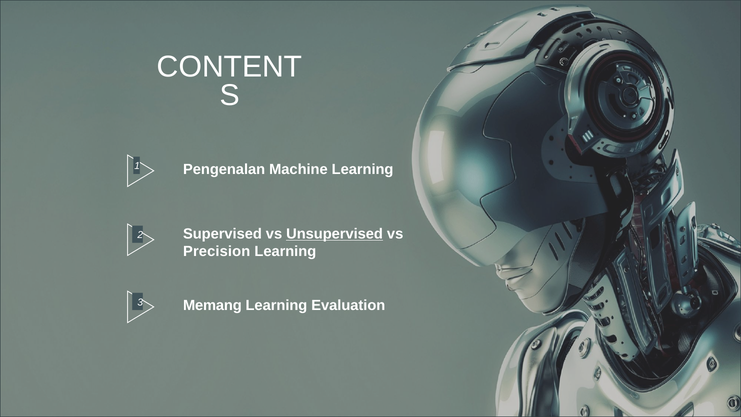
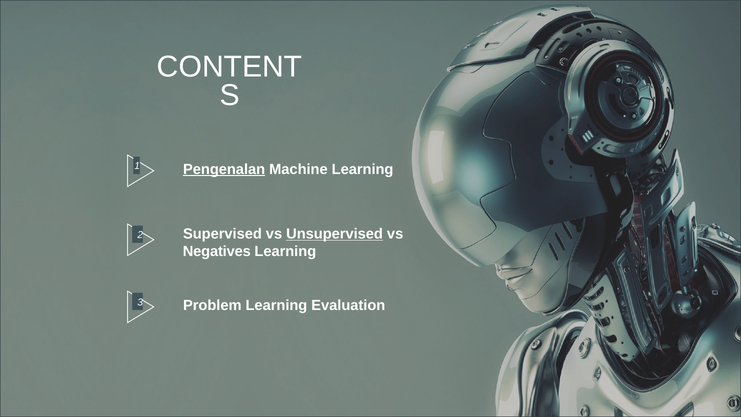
Pengenalan underline: none -> present (224, 169)
Precision: Precision -> Negatives (217, 251)
Memang: Memang -> Problem (212, 305)
